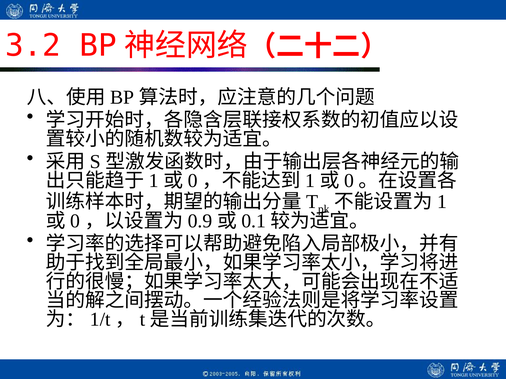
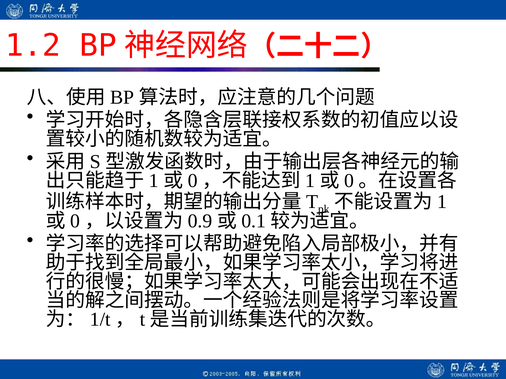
3.2: 3.2 -> 1.2 (33, 46)
